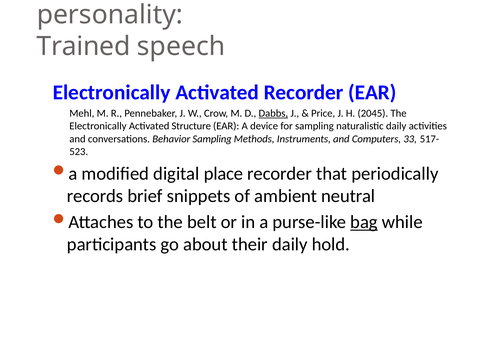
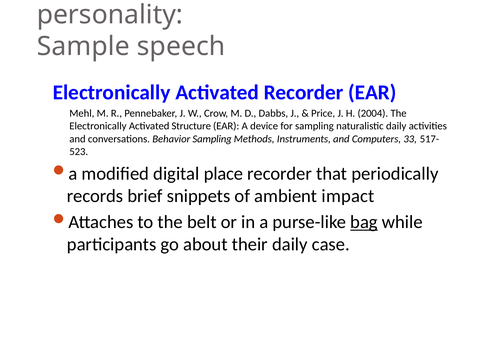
Trained: Trained -> Sample (83, 47)
Dabbs underline: present -> none (273, 113)
2045: 2045 -> 2004 (373, 113)
neutral: neutral -> impact (348, 196)
hold: hold -> case (331, 245)
